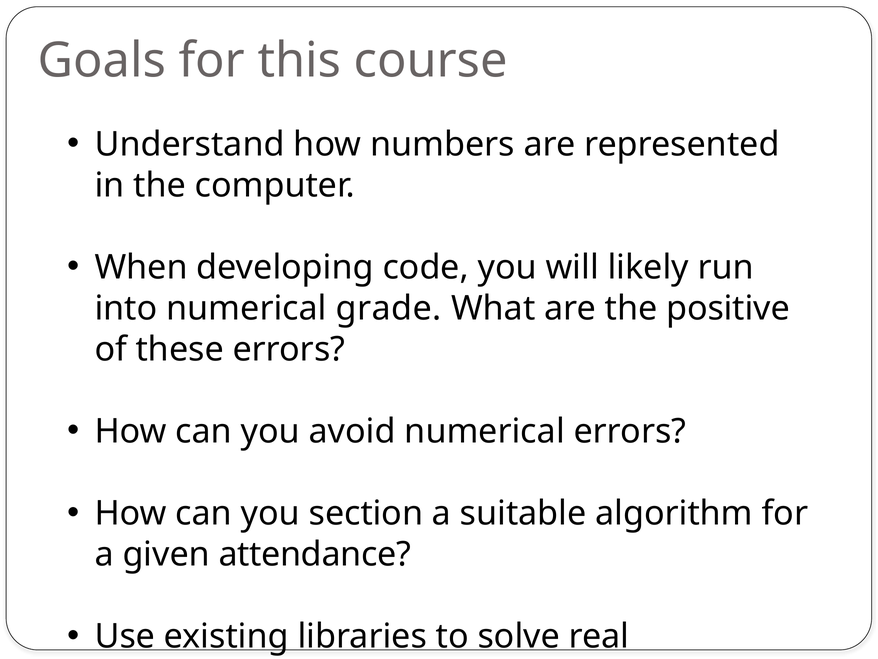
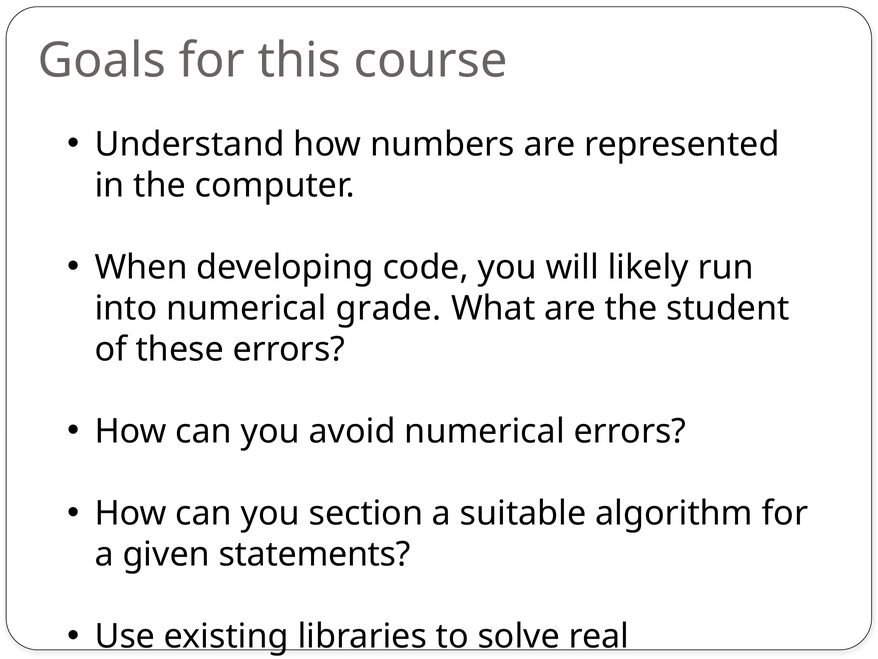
positive: positive -> student (728, 308)
attendance: attendance -> statements (315, 554)
